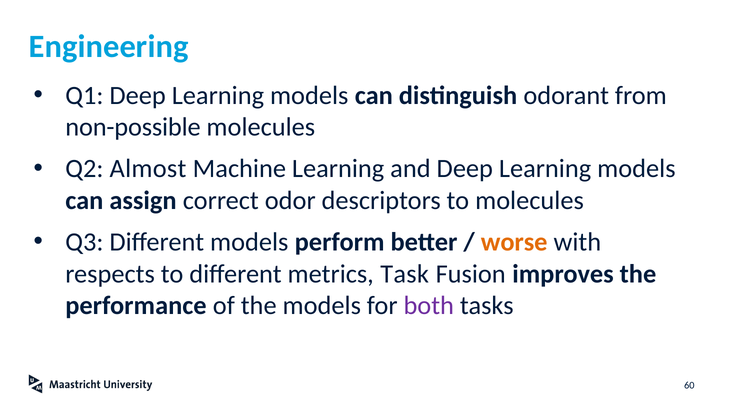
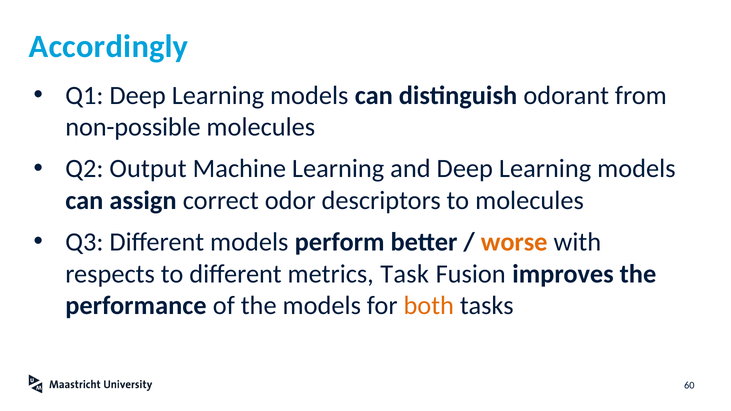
Engineering: Engineering -> Accordingly (109, 47)
Almost: Almost -> Output (148, 169)
both colour: purple -> orange (429, 306)
